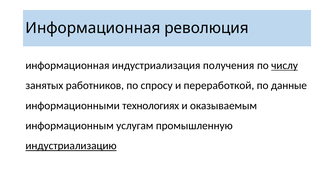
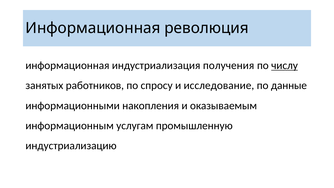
переработкой: переработкой -> исследование (219, 85)
технологиях: технологиях -> накопления (151, 106)
индустриализацию underline: present -> none (71, 146)
